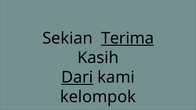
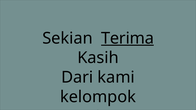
Dari underline: present -> none (77, 77)
